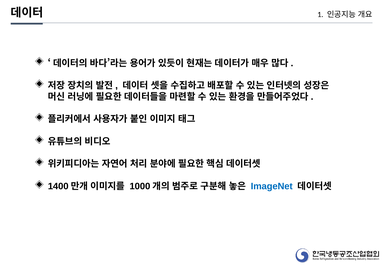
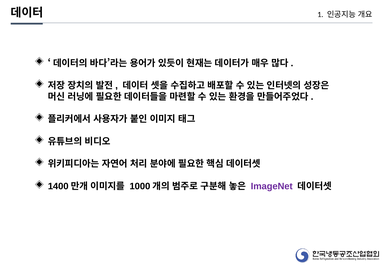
ImageNet colour: blue -> purple (272, 186)
